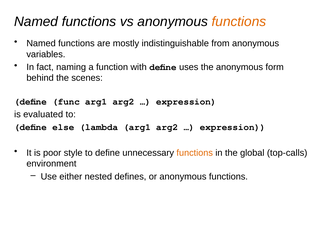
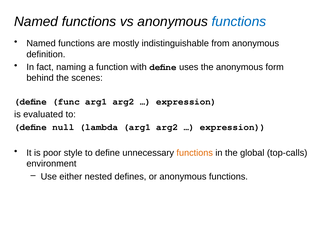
functions colour: orange -> blue (239, 22)
variables: variables -> definition (46, 54)
else: else -> null (63, 127)
